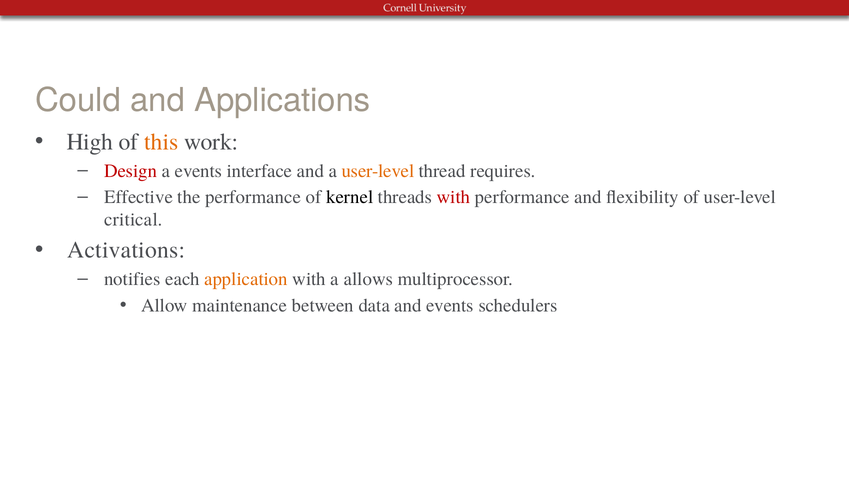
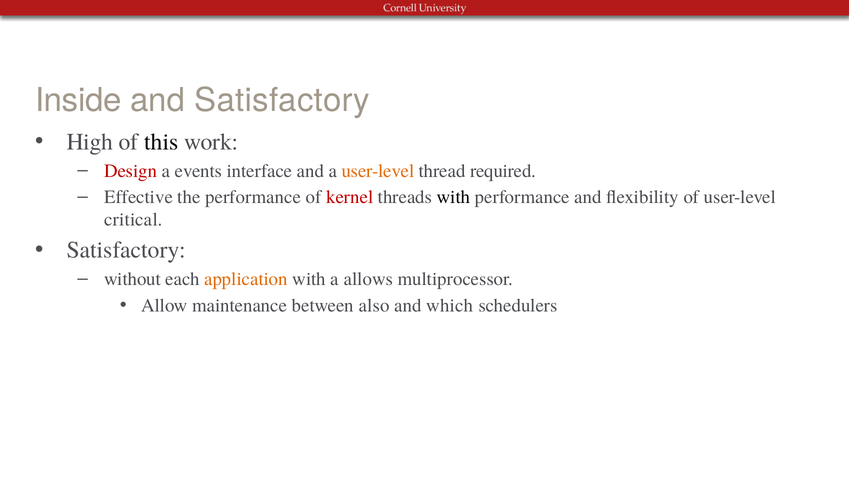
Could: Could -> Inside (78, 101)
and Applications: Applications -> Satisfactory (282, 101)
this colour: orange -> black (161, 142)
requires: requires -> required (503, 171)
kernel colour: black -> red (350, 197)
with colour: red -> black (454, 197)
Activations: Activations -> Satisfactory (126, 251)
notifies: notifies -> without (132, 279)
data: data -> also (374, 306)
and events: events -> which (450, 306)
